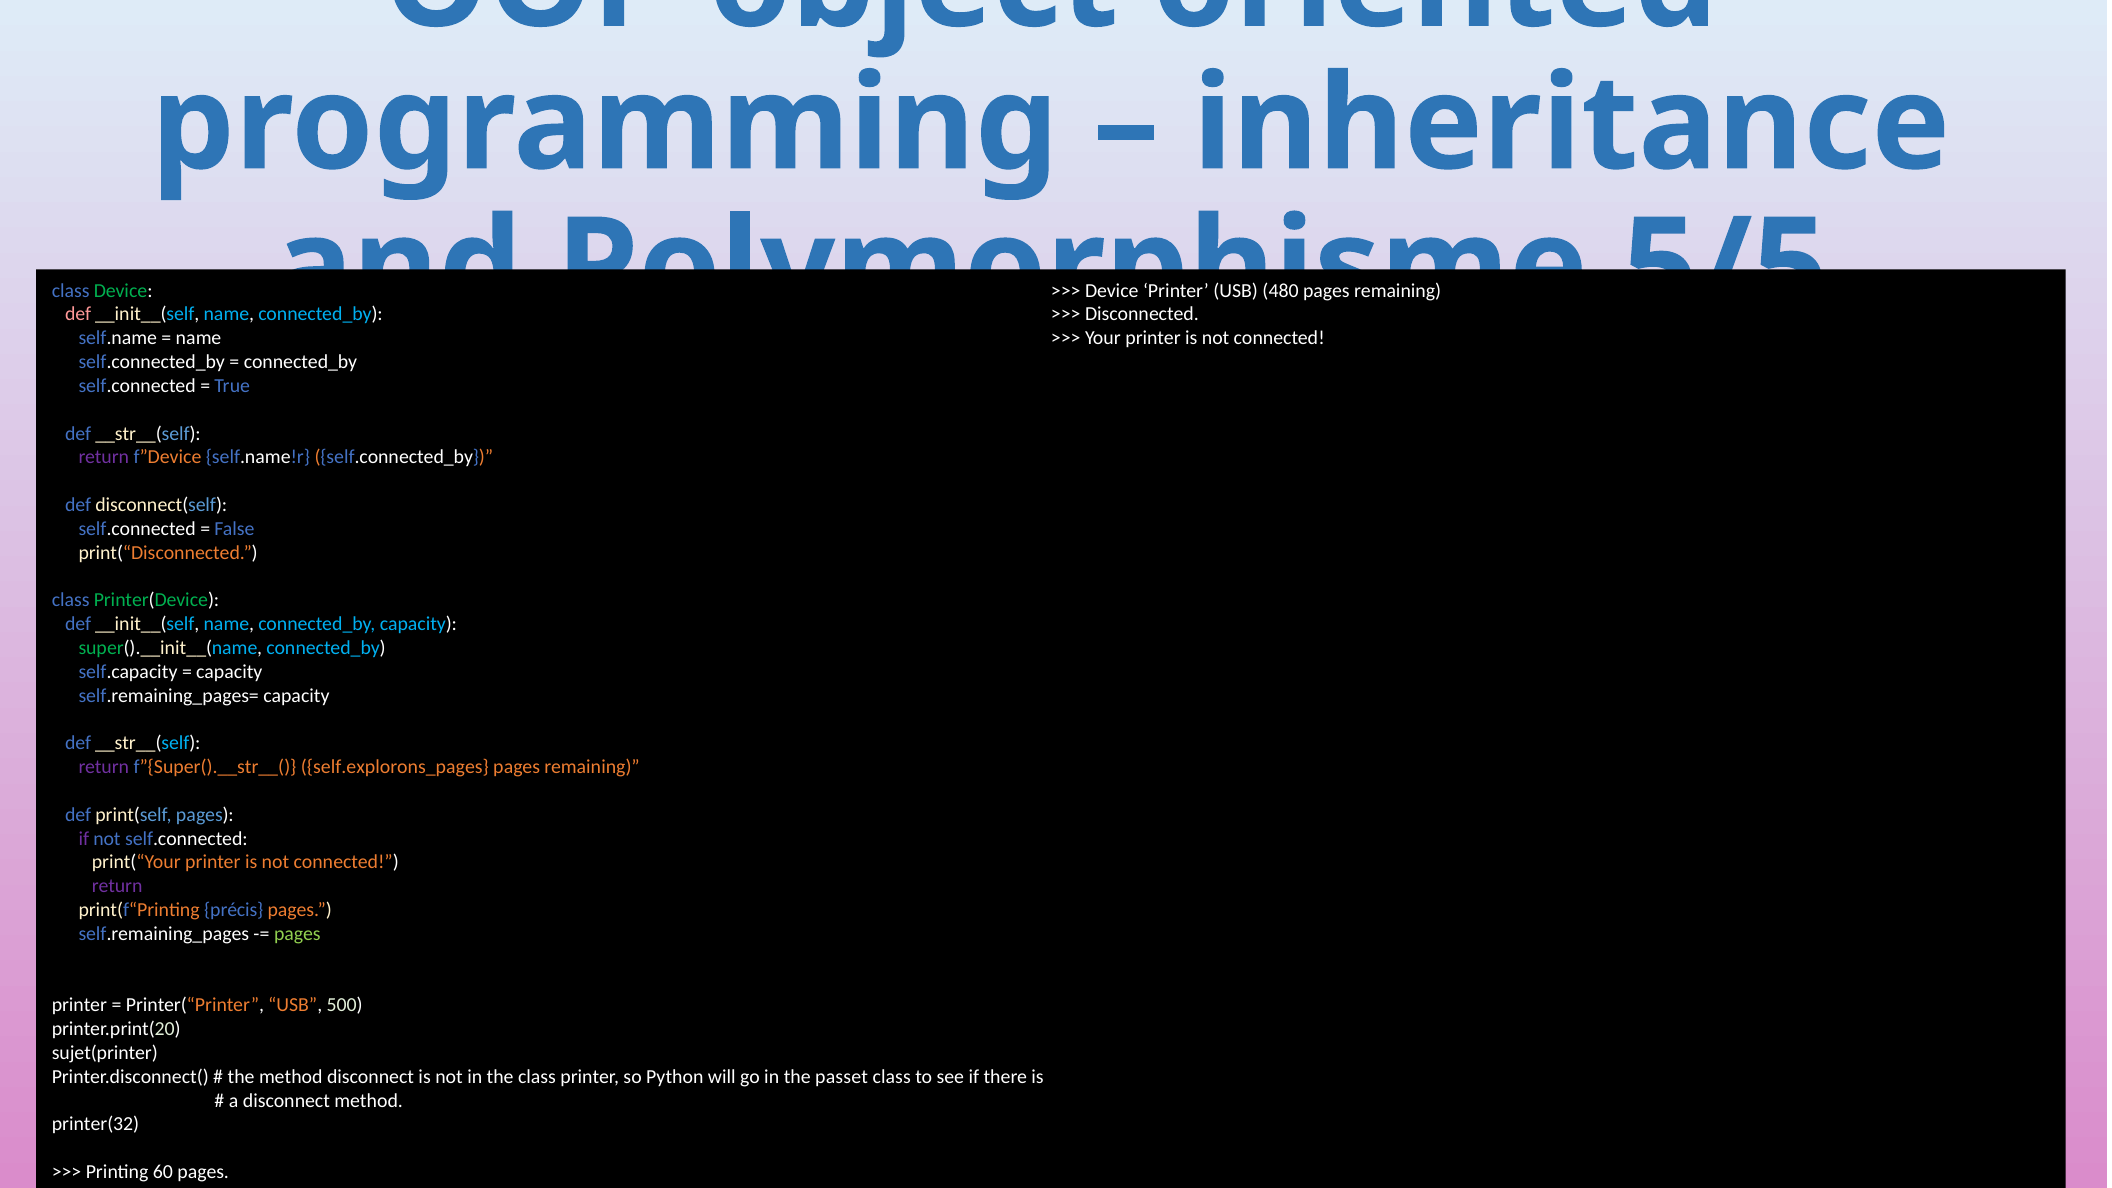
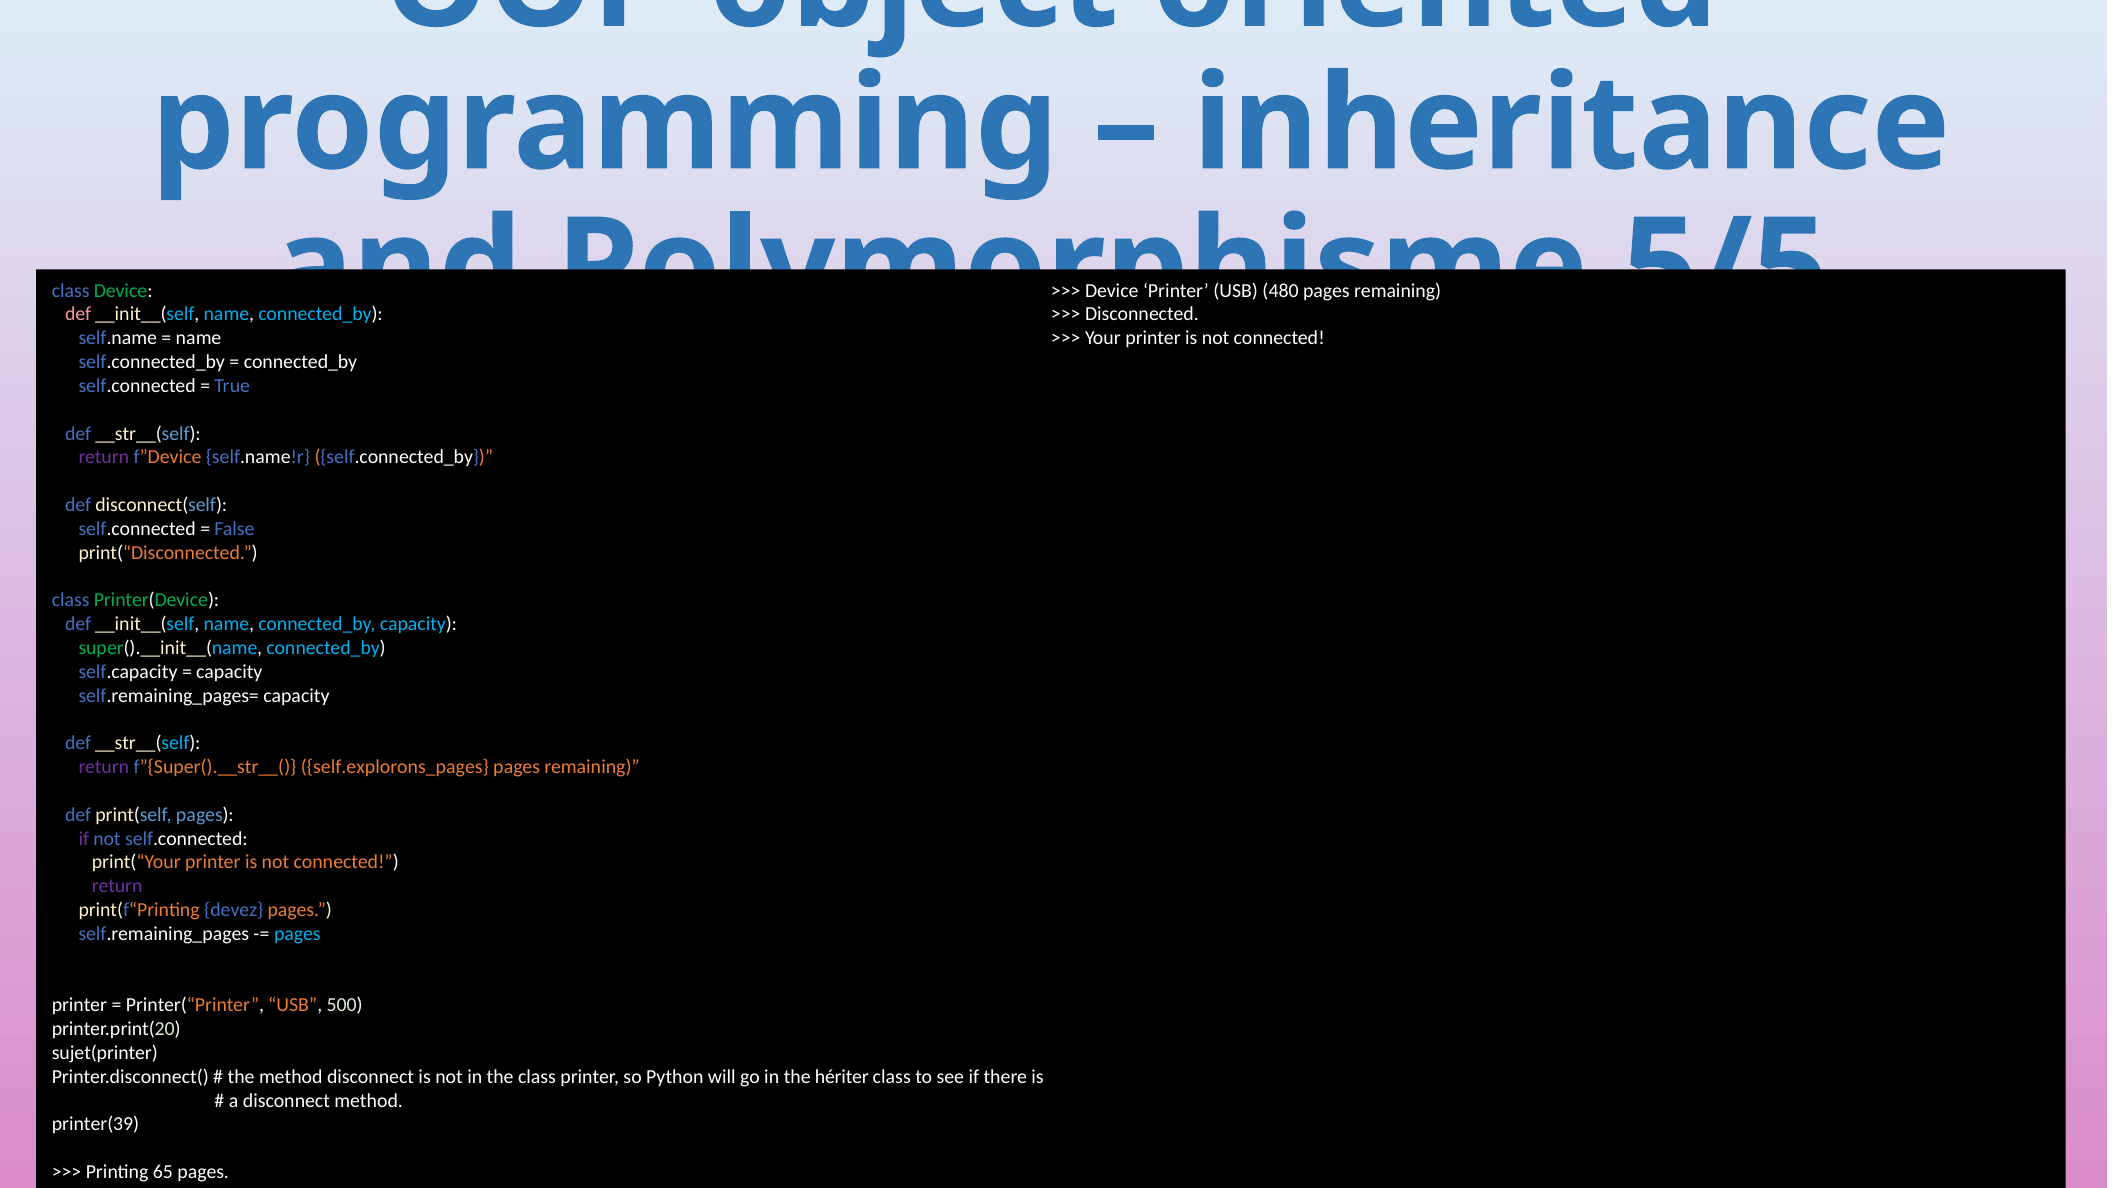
précis: précis -> devez (234, 910)
pages colour: light green -> light blue (297, 934)
passet: passet -> hériter (842, 1077)
printer(32: printer(32 -> printer(39 (96, 1124)
60: 60 -> 65 (163, 1172)
